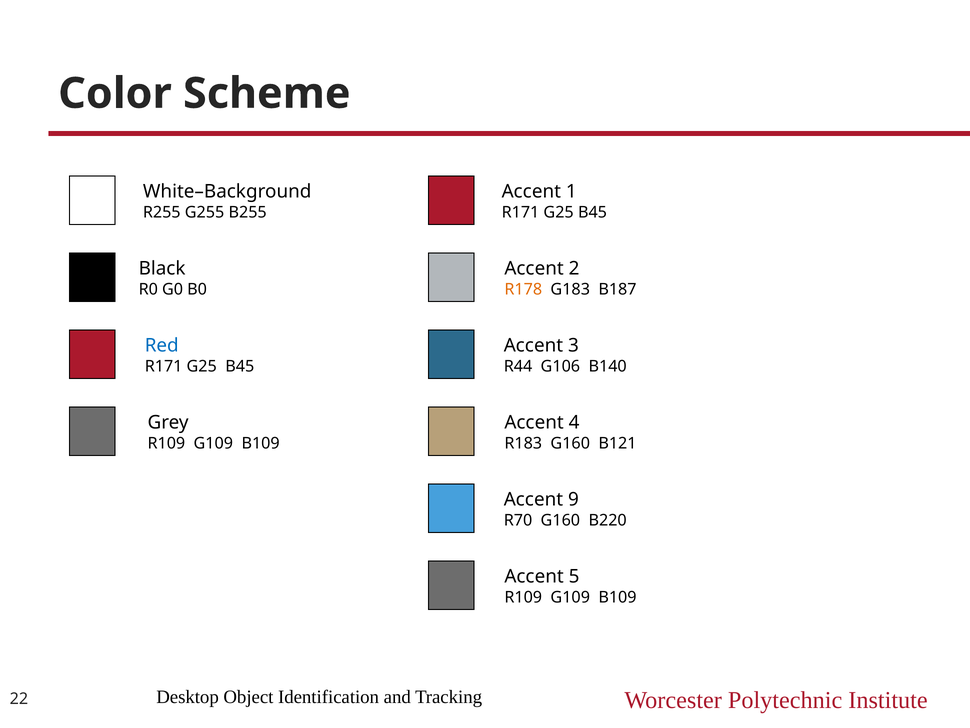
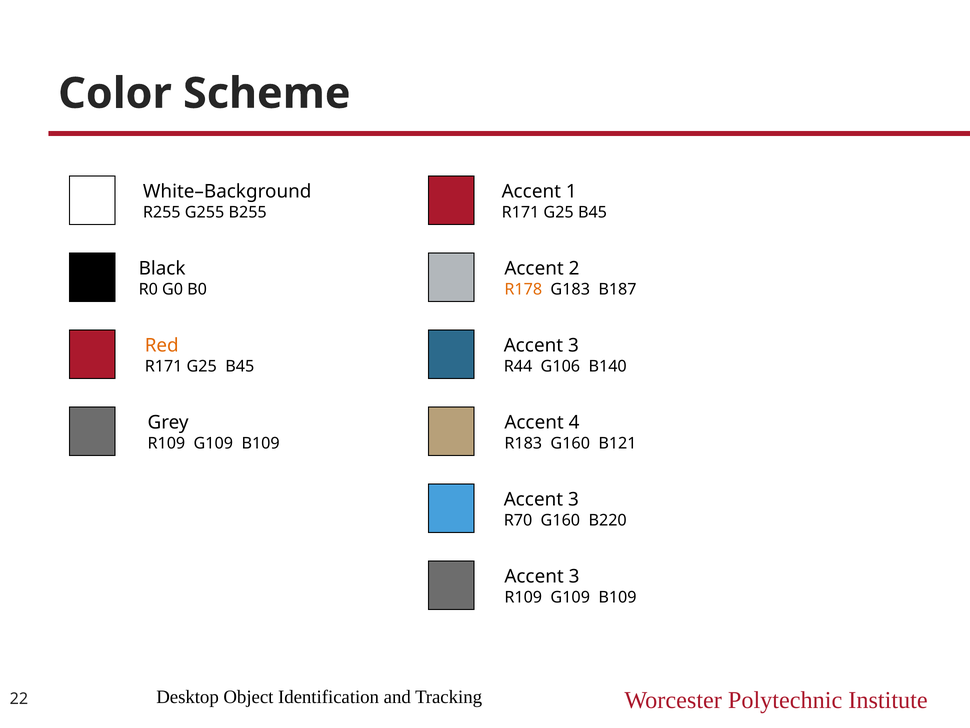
Red colour: blue -> orange (162, 345)
9: 9 -> 3 (573, 499)
5: 5 -> 3 (574, 576)
